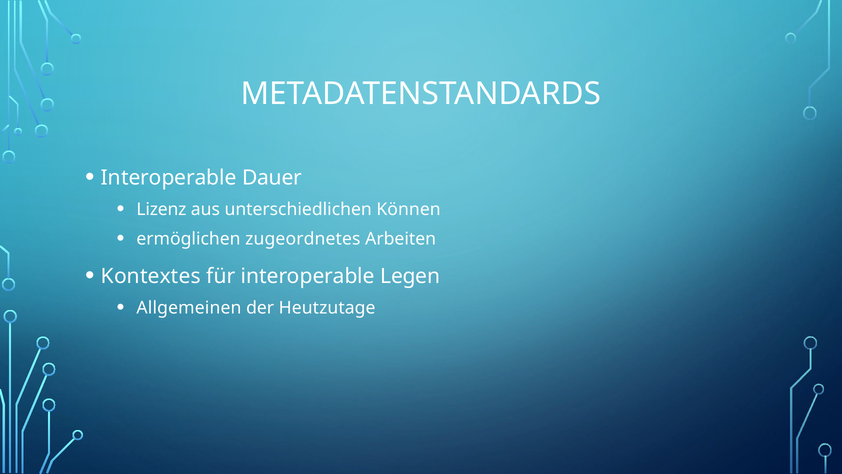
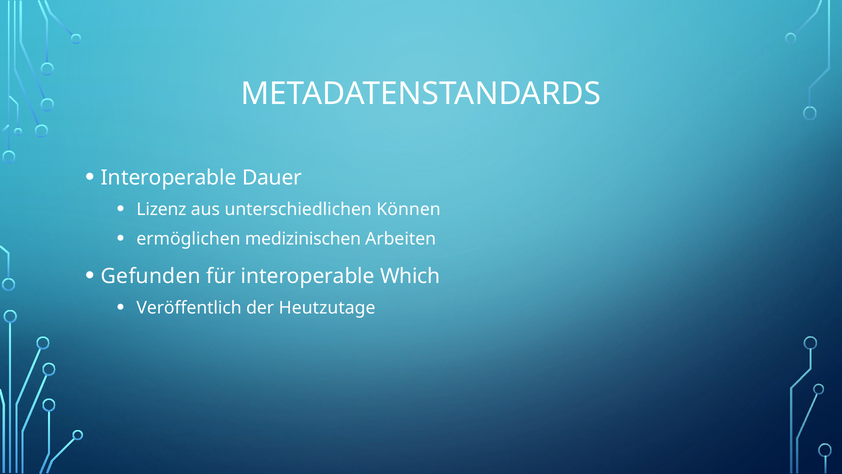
zugeordnetes: zugeordnetes -> medizinischen (303, 239)
Kontextes: Kontextes -> Gefunden (151, 276)
Legen: Legen -> Which (410, 276)
Allgemeinen: Allgemeinen -> Veröffentlich (189, 308)
